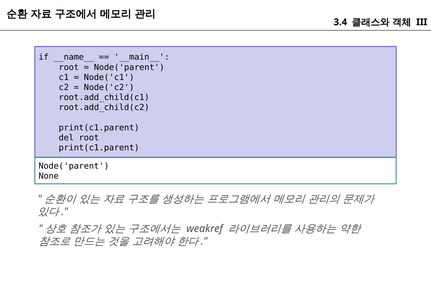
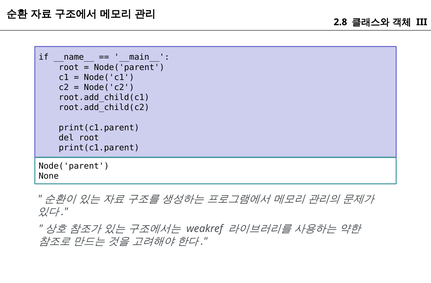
3.4: 3.4 -> 2.8 (340, 22)
